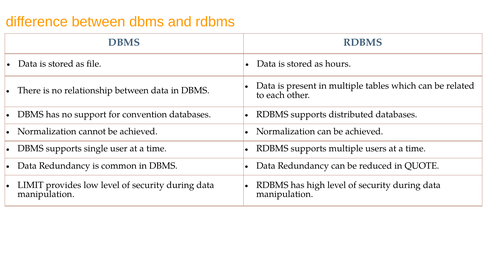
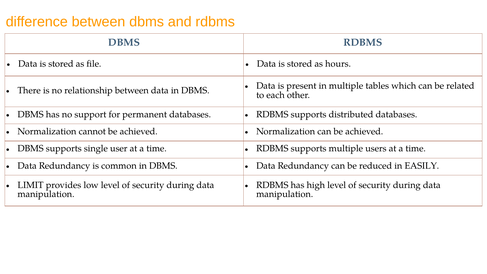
convention: convention -> permanent (145, 114)
QUOTE: QUOTE -> EASILY (422, 166)
